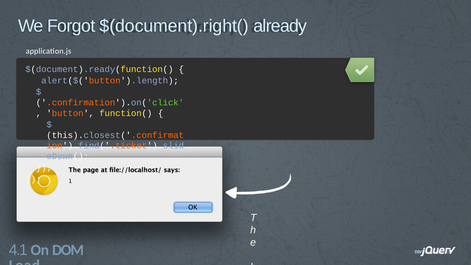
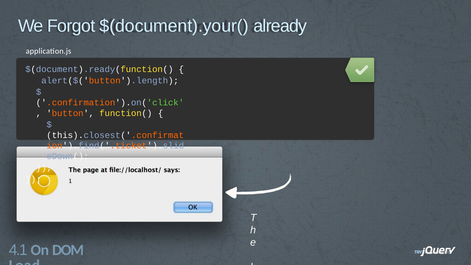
$(document).right(: $(document).right( -> $(document).your( (174, 26)
